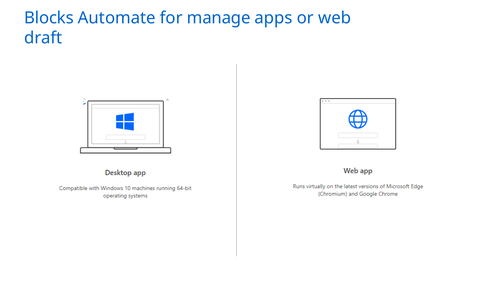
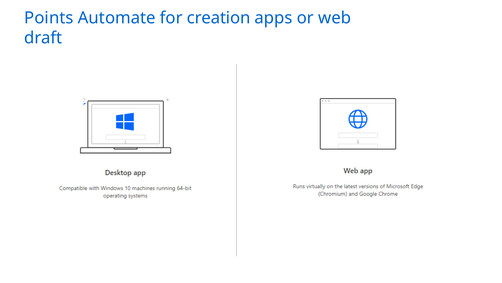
Blocks: Blocks -> Points (49, 18)
manage: manage -> creation (219, 18)
